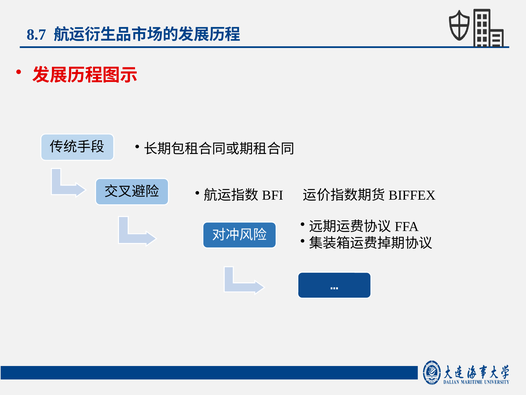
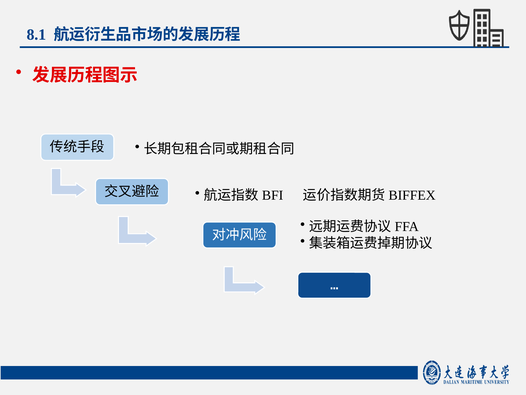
8.7: 8.7 -> 8.1 (36, 35)
